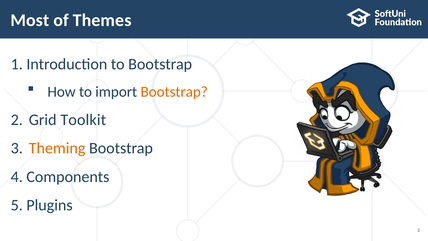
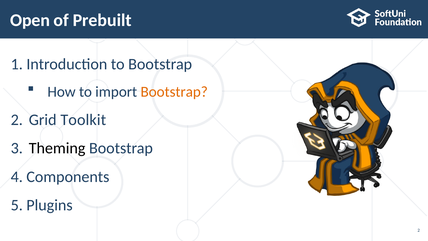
Most: Most -> Open (30, 20)
Themes: Themes -> Prebuilt (102, 20)
Theming colour: orange -> black (57, 148)
